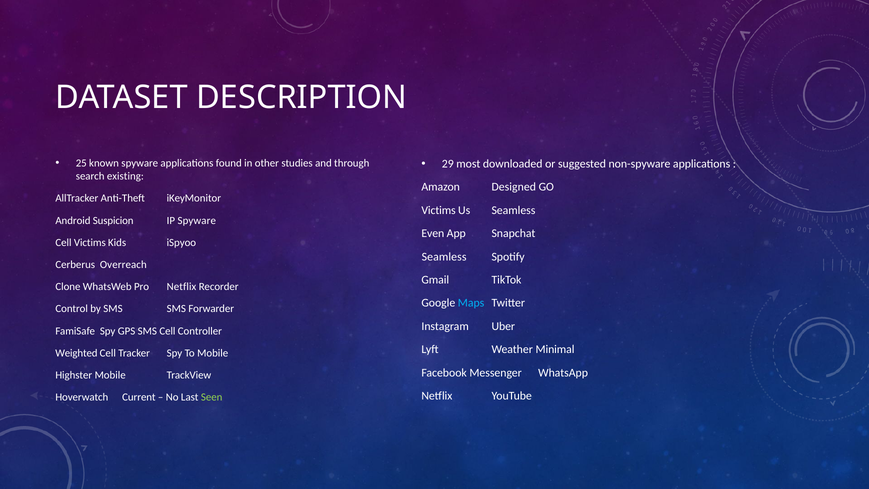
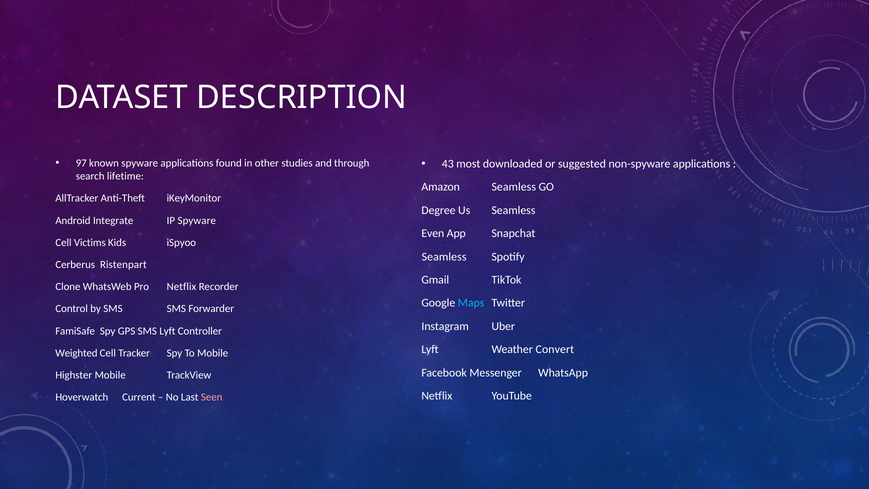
25: 25 -> 97 (81, 163)
29: 29 -> 43 (448, 164)
existing: existing -> lifetime (125, 176)
Amazon Designed: Designed -> Seamless (514, 187)
Victims: Victims -> Degree (439, 210)
Suspicion: Suspicion -> Integrate (113, 220)
Overreach: Overreach -> Ristenpart (123, 265)
SMS Cell: Cell -> Lyft (167, 331)
Minimal: Minimal -> Convert (555, 349)
Seen colour: light green -> pink (212, 397)
